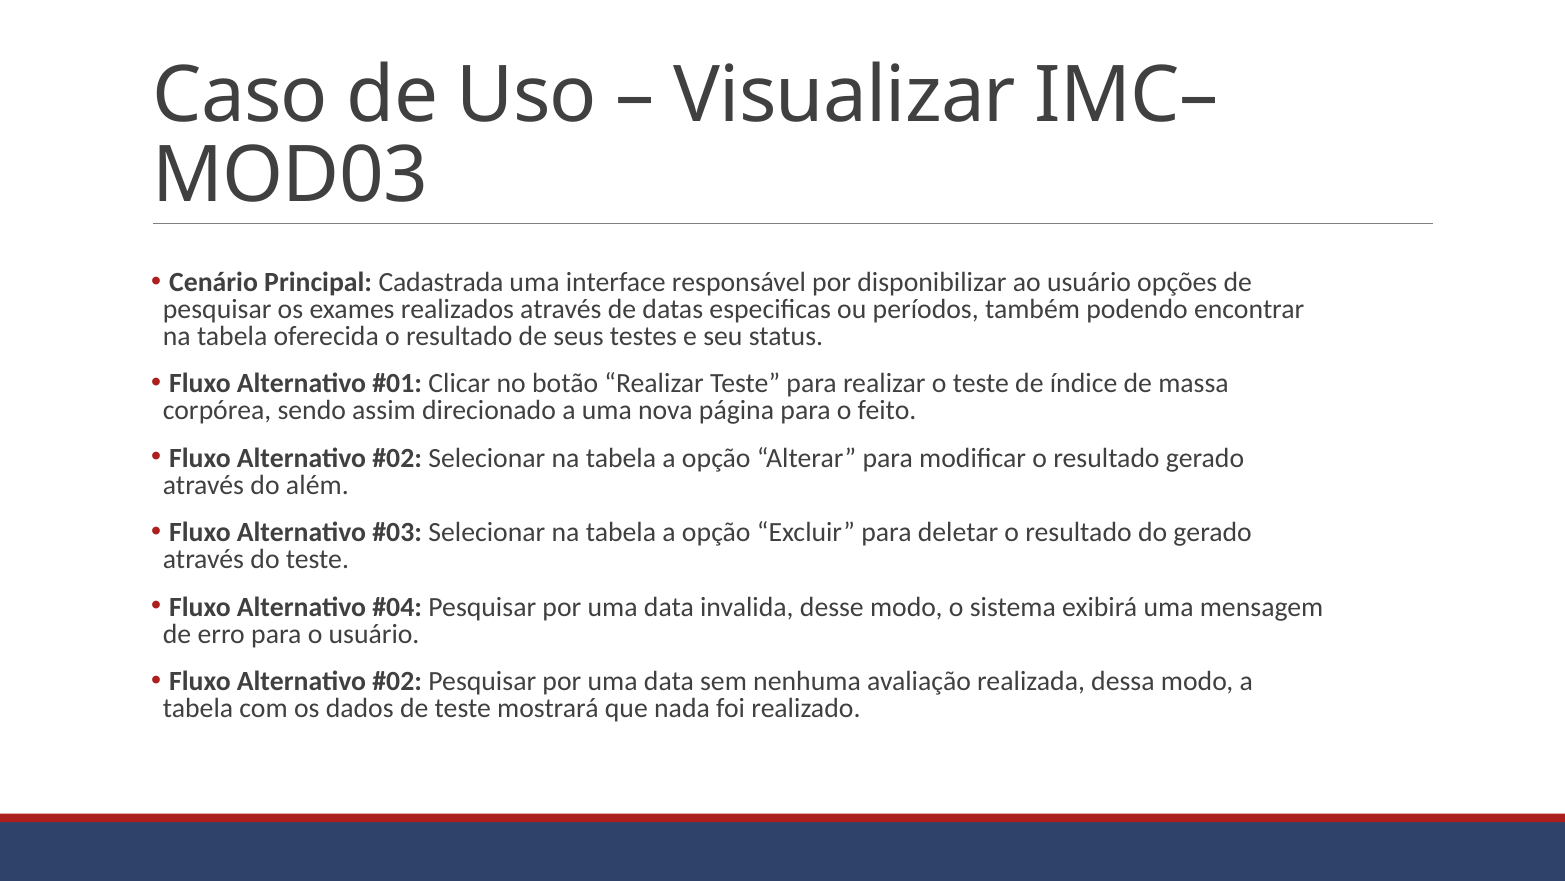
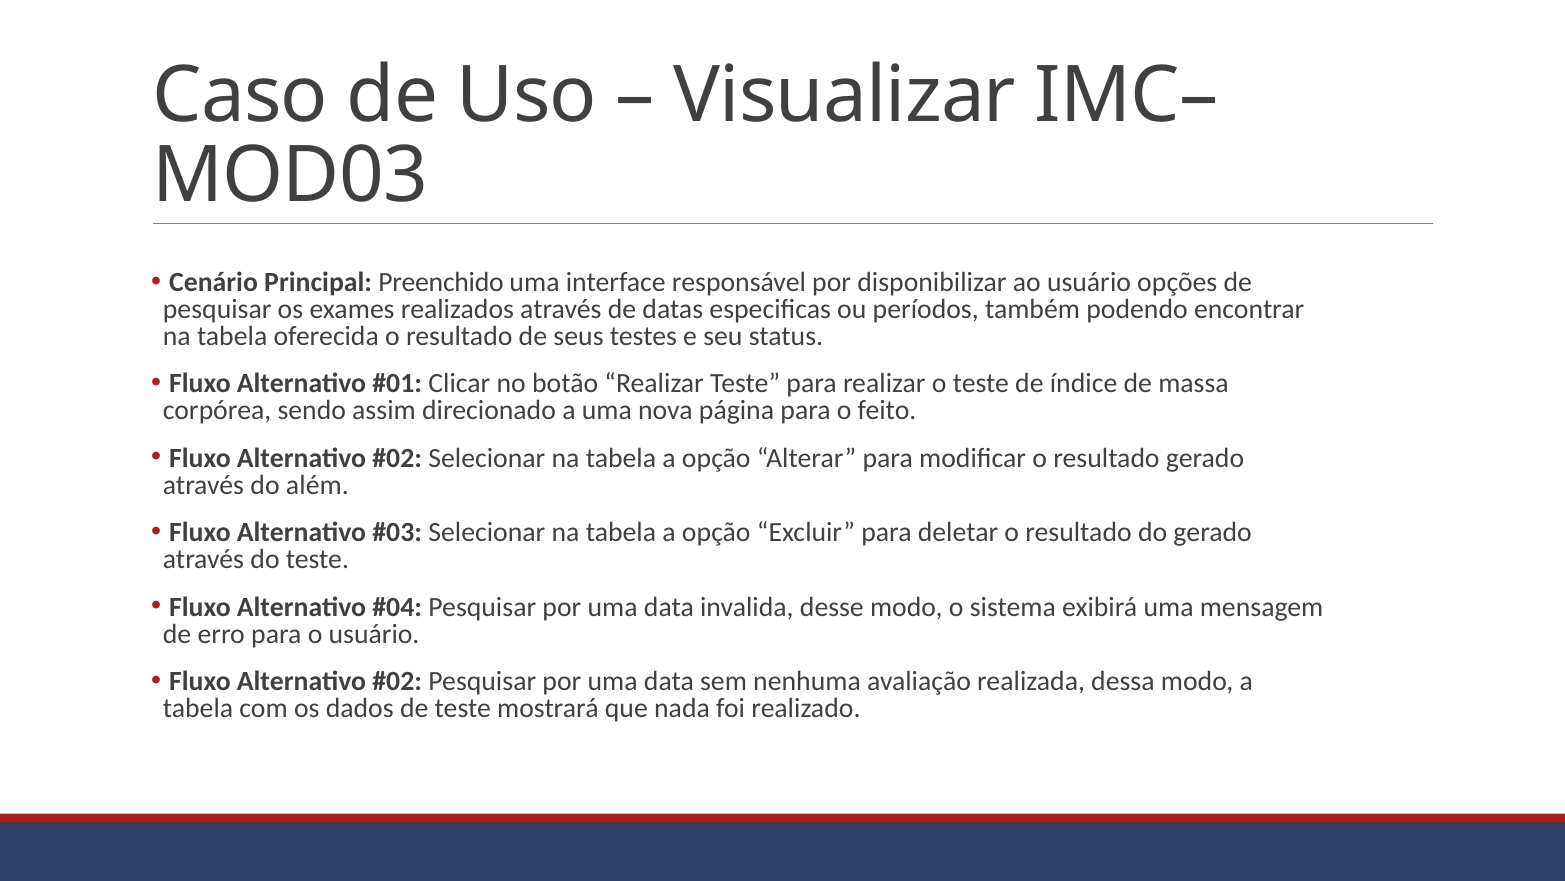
Cadastrada: Cadastrada -> Preenchido (441, 282)
